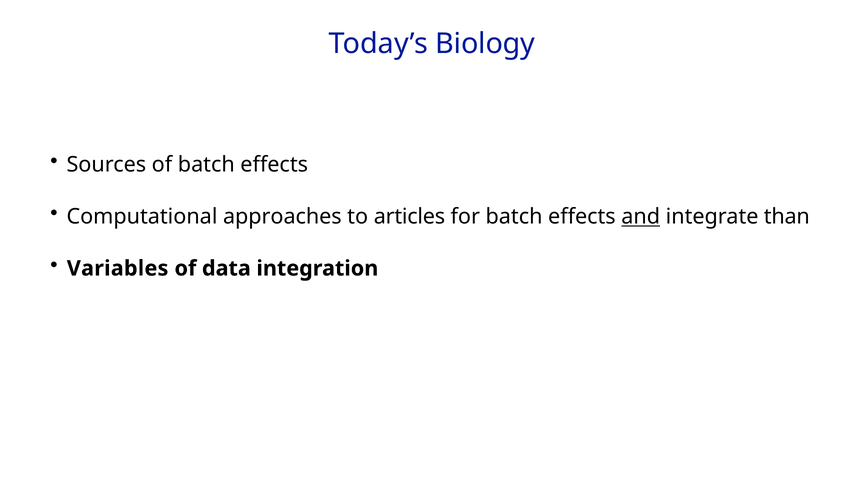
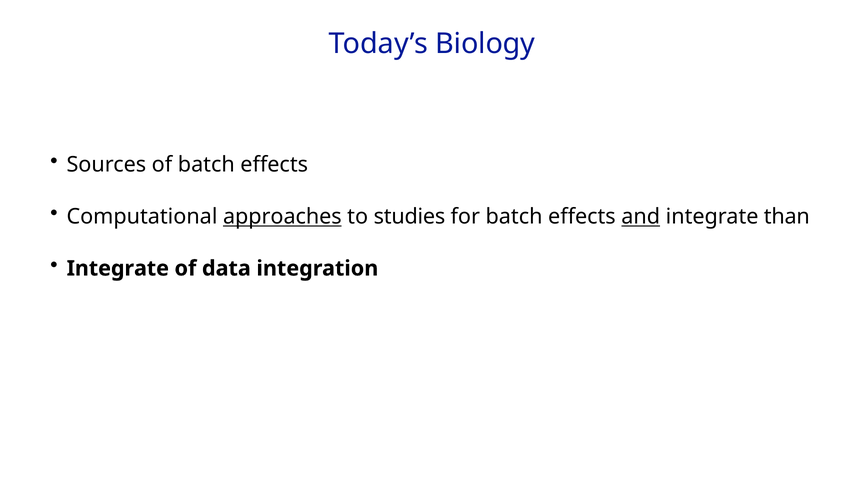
approaches underline: none -> present (282, 217)
articles: articles -> studies (409, 217)
Variables: Variables -> Integrate (118, 268)
